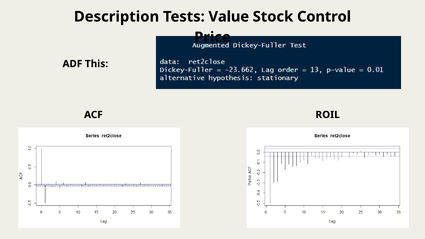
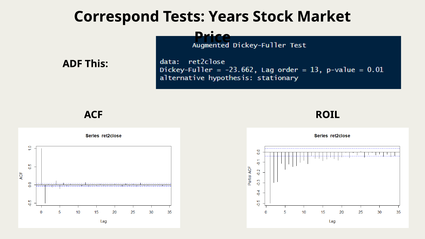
Description: Description -> Correspond (117, 17)
Value: Value -> Years (229, 17)
Control: Control -> Market (324, 17)
